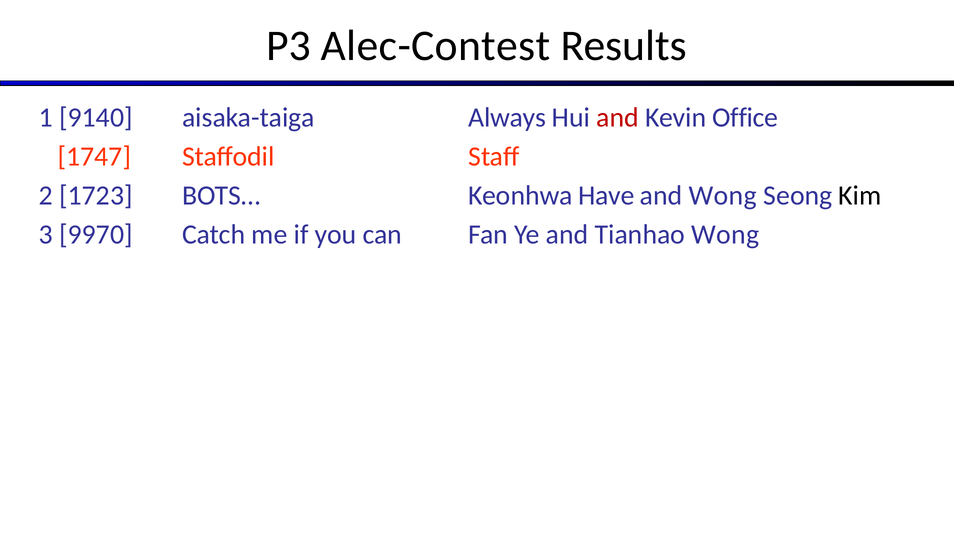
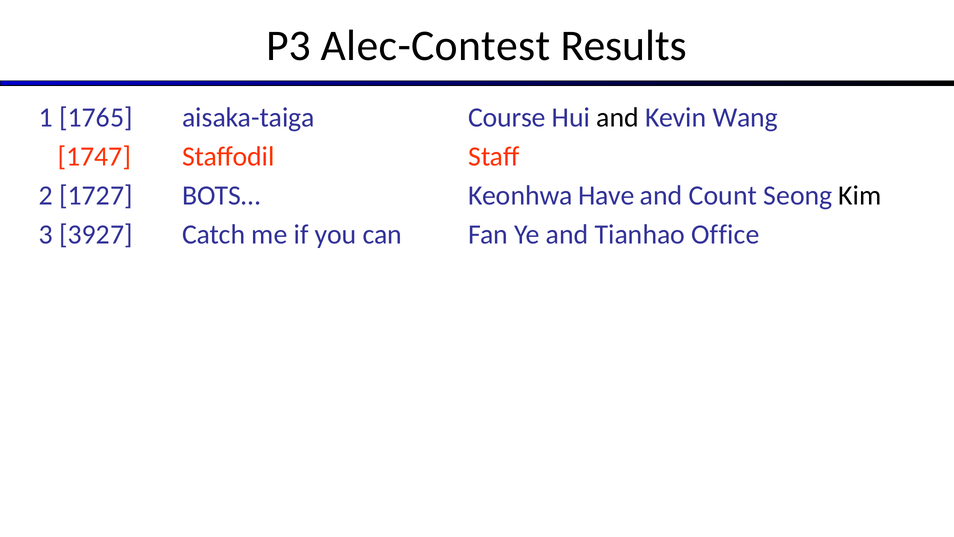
9140: 9140 -> 1765 (96, 118)
Always: Always -> Course (507, 118)
and colour: red -> black (618, 118)
Office: Office -> Wang (745, 118)
1723: 1723 -> 1727 (96, 196)
and Wong: Wong -> Count (723, 196)
9970: 9970 -> 3927 (96, 235)
Tianhao Wong: Wong -> Office (725, 235)
